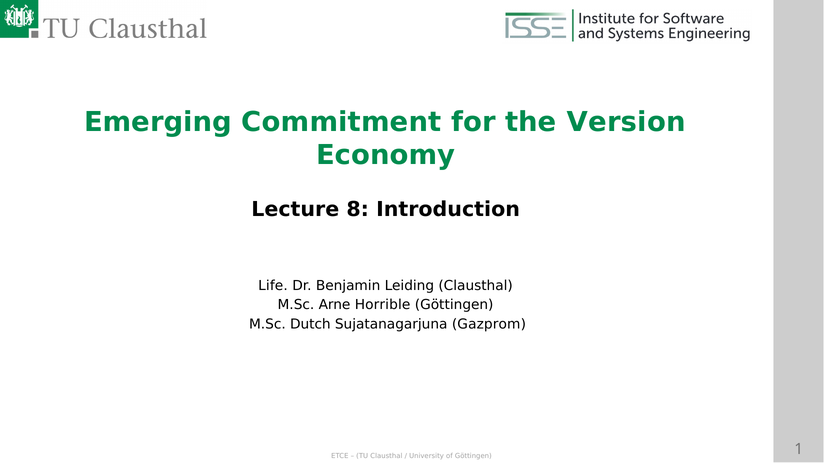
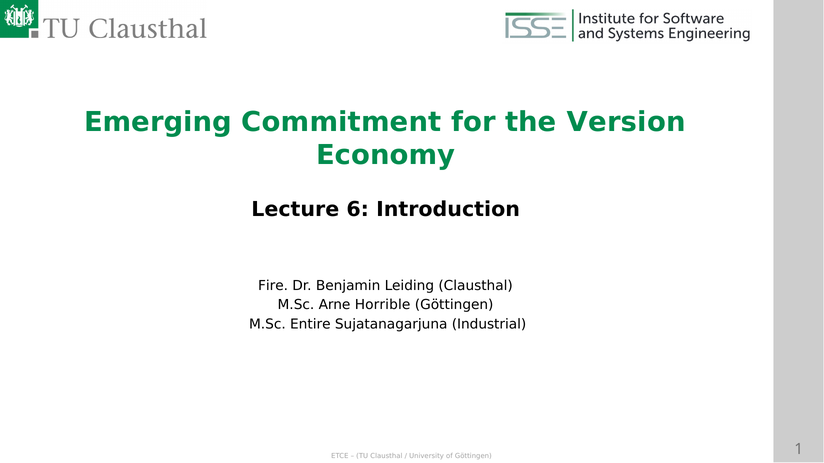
8: 8 -> 6 (358, 210)
Life: Life -> Fire (273, 286)
Dutch: Dutch -> Entire (310, 324)
Gazprom: Gazprom -> Industrial (489, 324)
